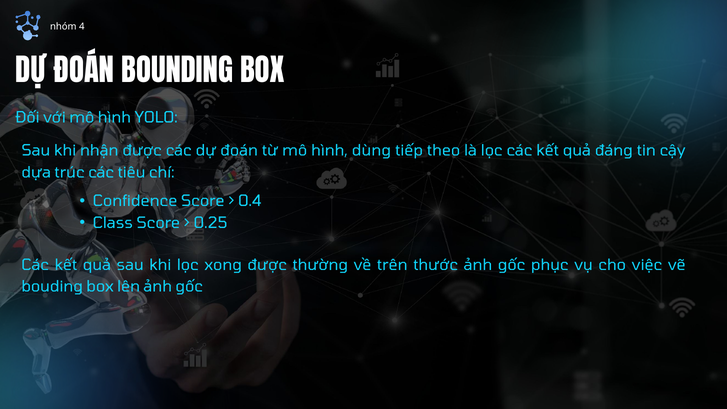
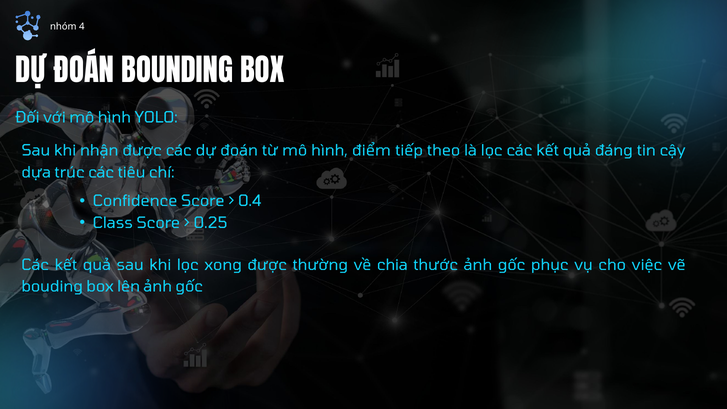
dùng: dùng -> điểm (371, 151)
trên: trên -> chia (392, 265)
